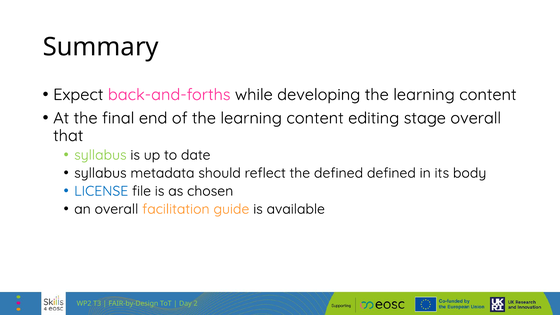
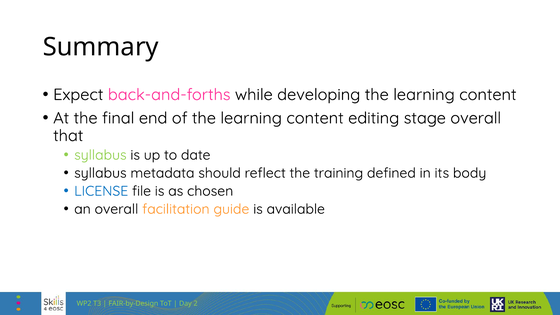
the defined: defined -> training (339, 173)
